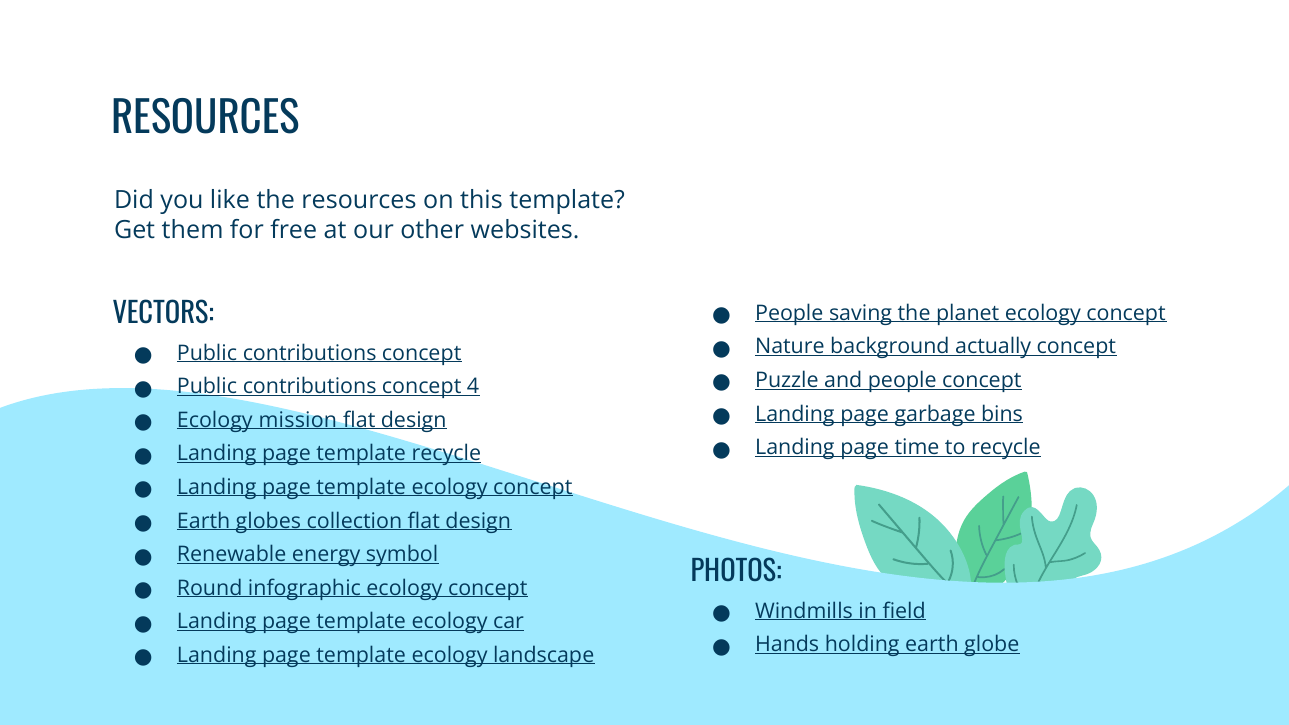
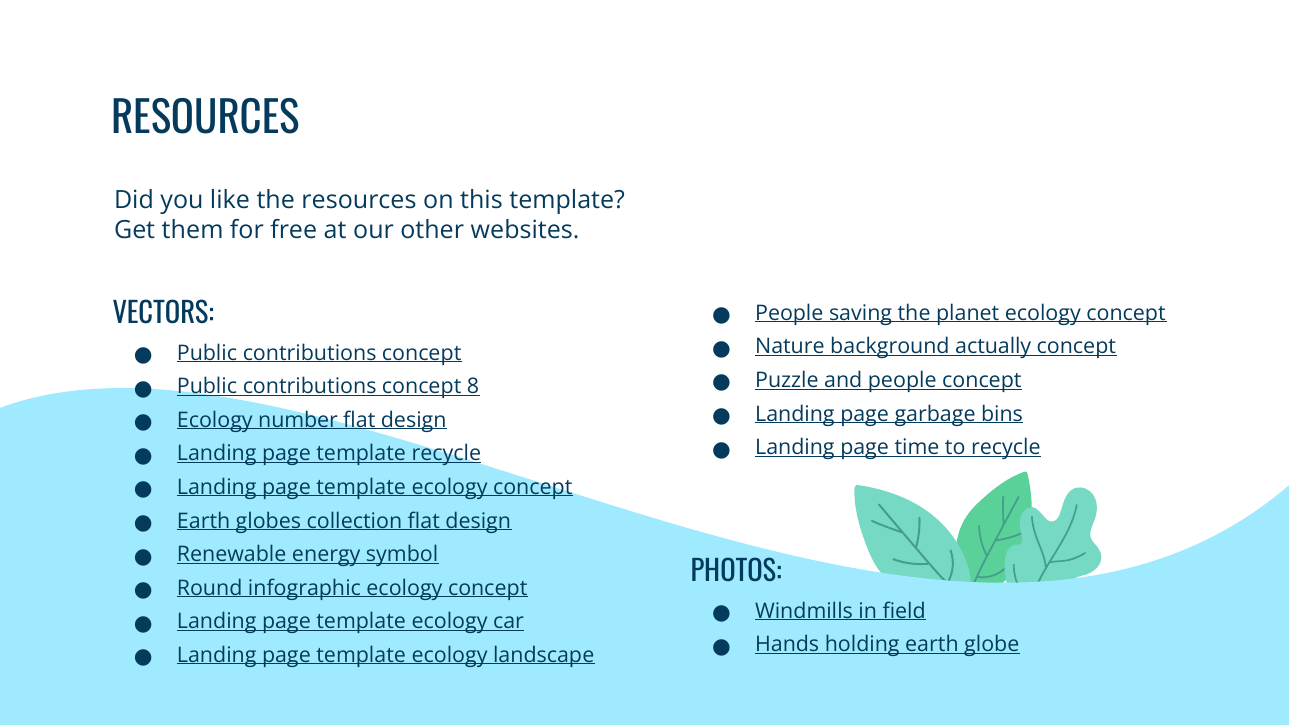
4: 4 -> 8 (473, 387)
mission: mission -> number (298, 420)
